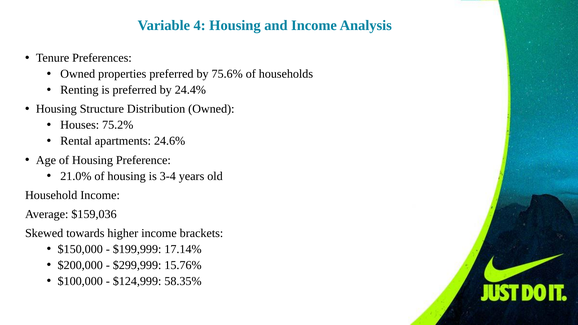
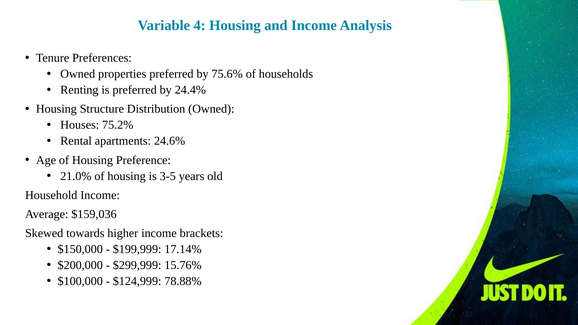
3-4: 3-4 -> 3-5 (168, 176)
58.35%: 58.35% -> 78.88% (183, 281)
